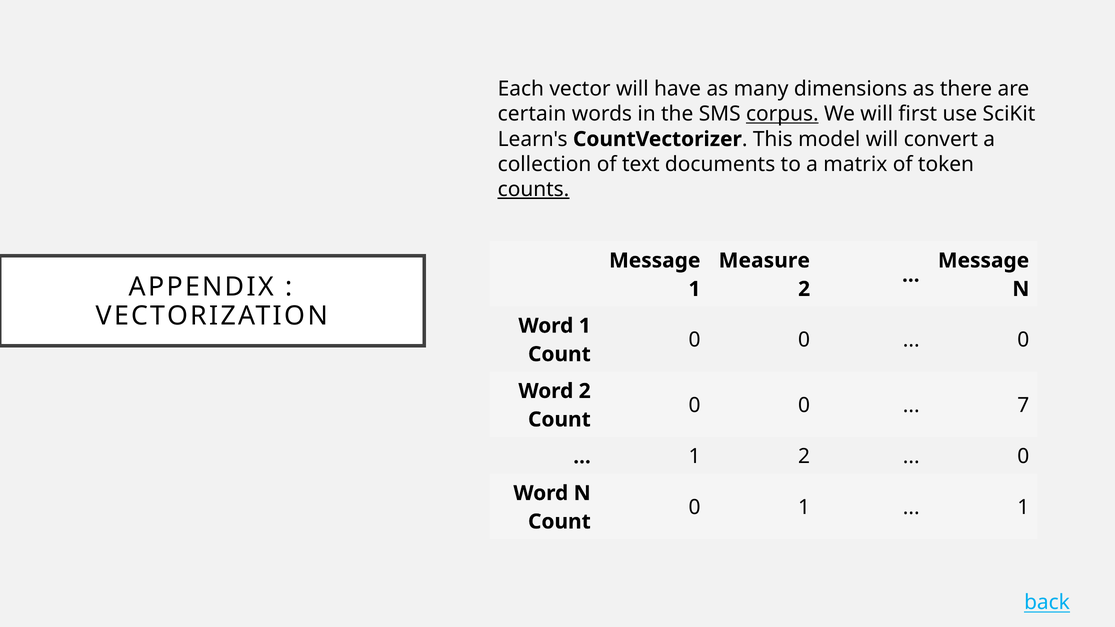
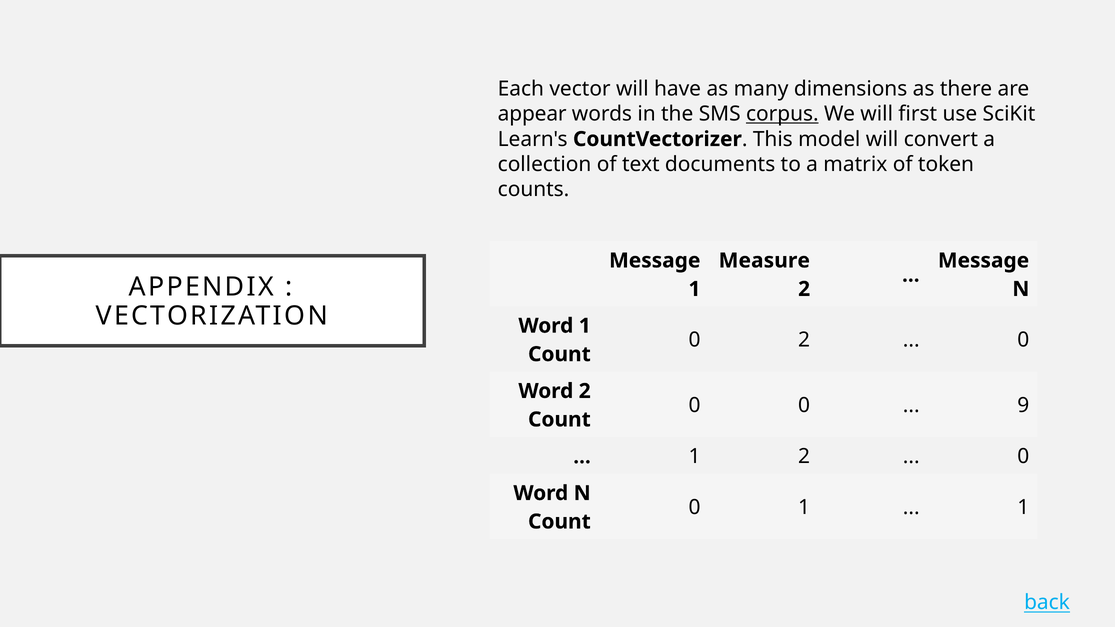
certain: certain -> appear (532, 114)
counts underline: present -> none (534, 189)
0: 0 -> 2 (804, 340)
7: 7 -> 9 (1023, 405)
